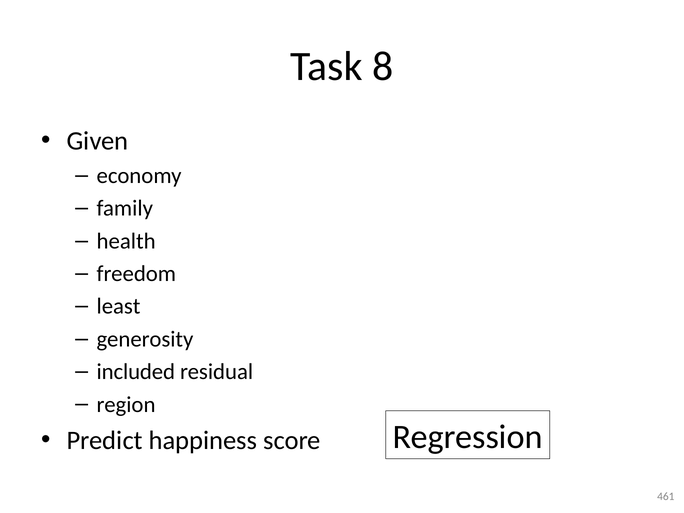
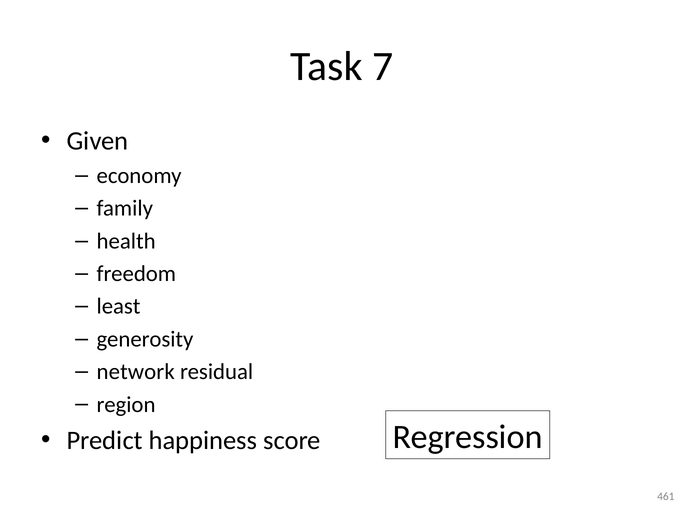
8: 8 -> 7 (383, 66)
included: included -> network (136, 372)
